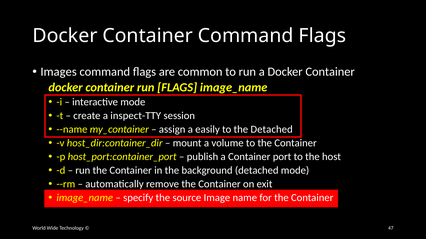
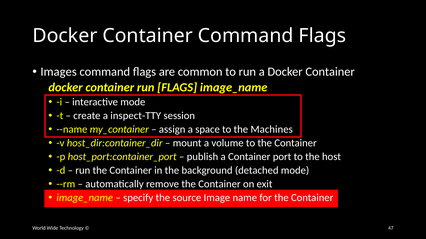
easily: easily -> space (208, 130)
the Detached: Detached -> Machines (272, 130)
